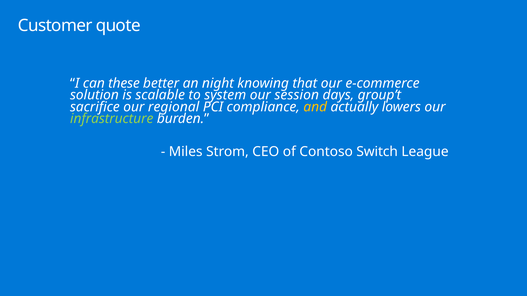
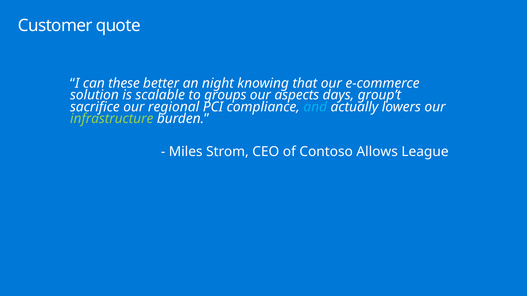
system: system -> groups (225, 95)
session: session -> aspects (297, 95)
and colour: yellow -> light blue (315, 107)
Switch: Switch -> Allows (377, 152)
